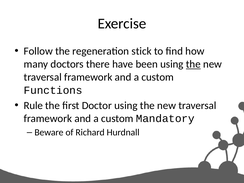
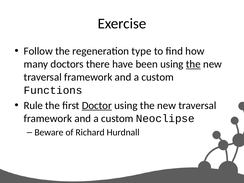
stick: stick -> type (142, 51)
Doctor underline: none -> present (97, 105)
Mandatory: Mandatory -> Neoclipse (165, 118)
